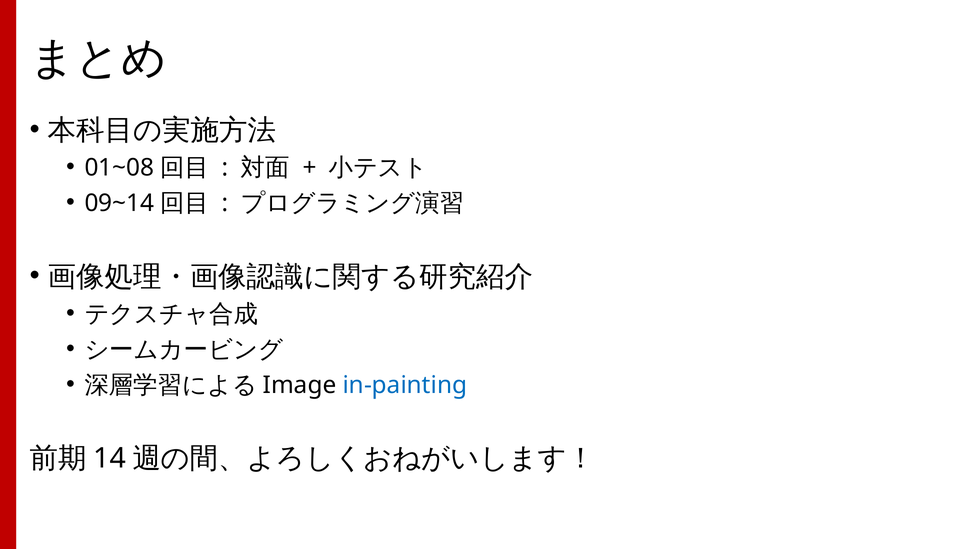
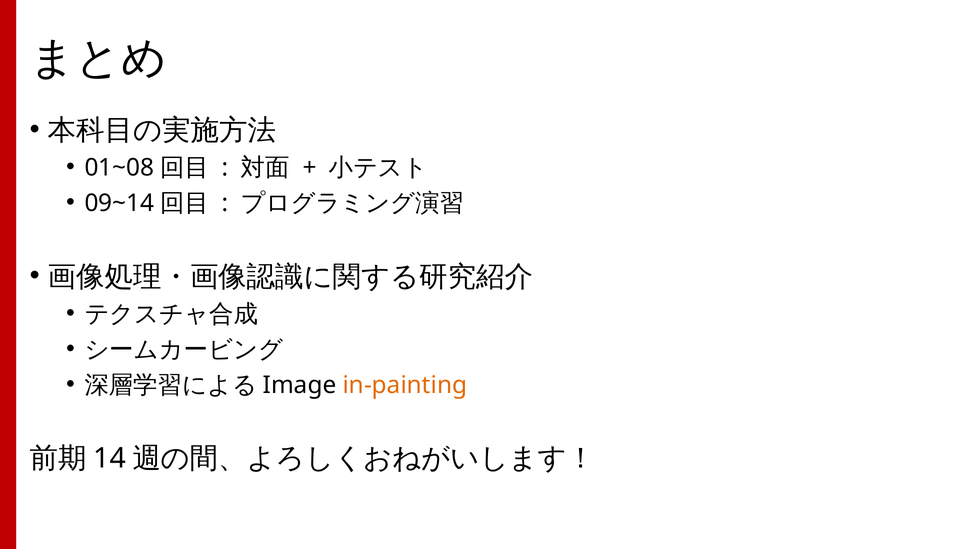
in-painting colour: blue -> orange (405, 385)
